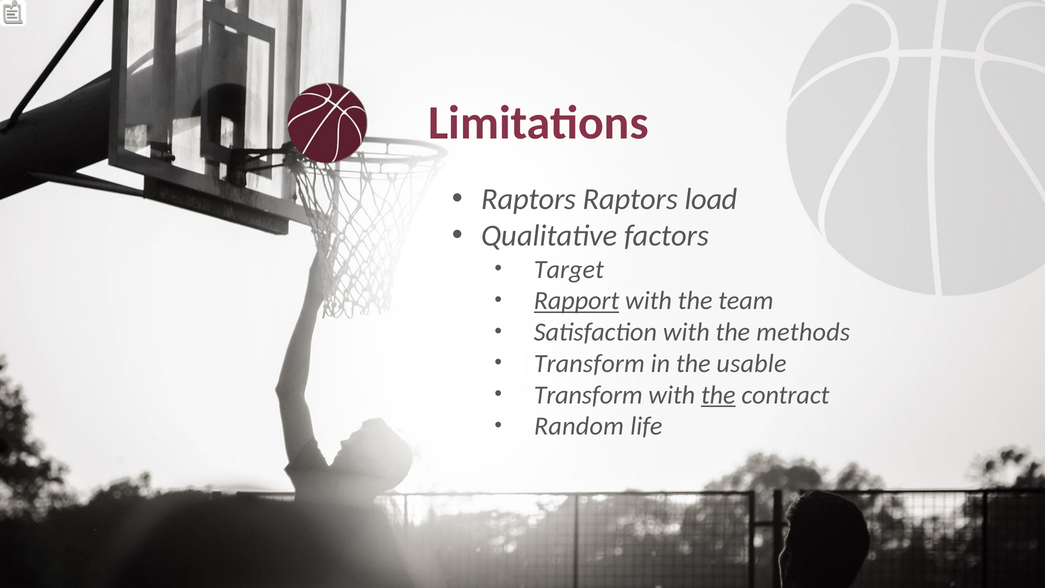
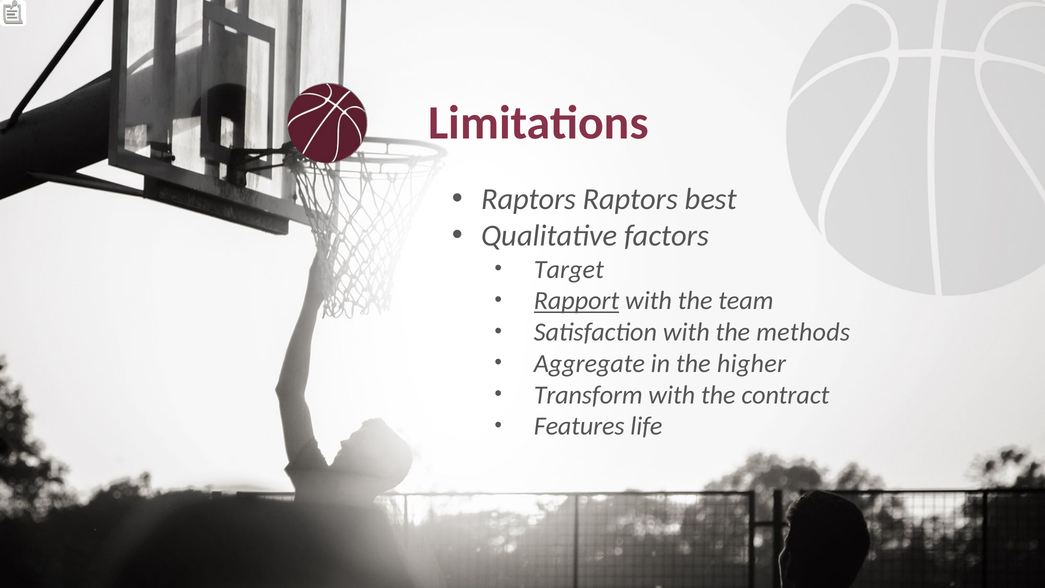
load: load -> best (711, 199)
Transform: Transform -> Aggregate (589, 364)
usable: usable -> higher (751, 364)
the underline: present -> none (718, 395)
Random: Random -> Features (579, 426)
